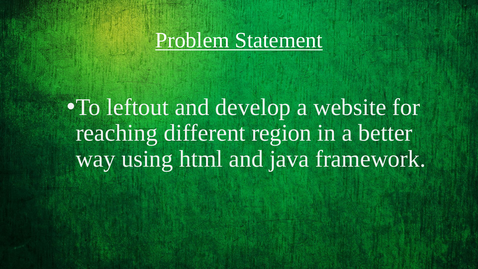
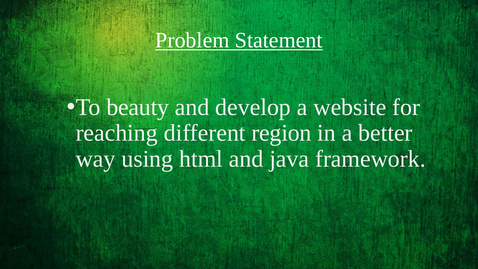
leftout: leftout -> beauty (138, 107)
